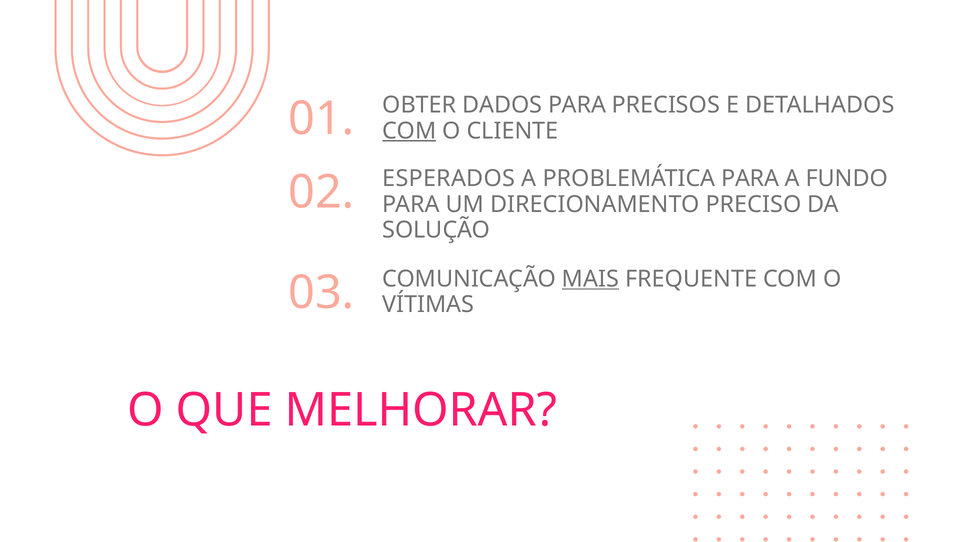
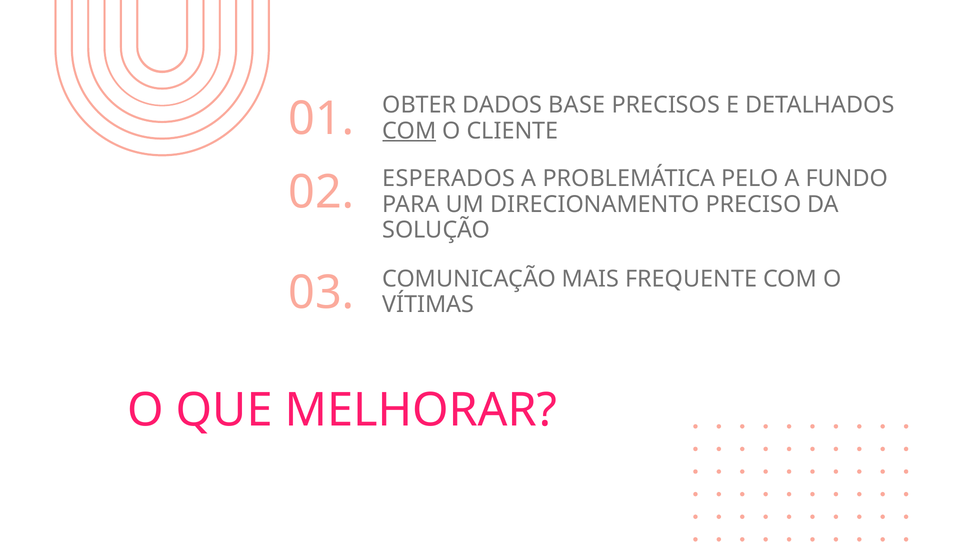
DADOS PARA: PARA -> BASE (577, 105)
PROBLEMÁTICA PARA: PARA -> PELO (750, 178)
MAIS underline: present -> none (590, 279)
